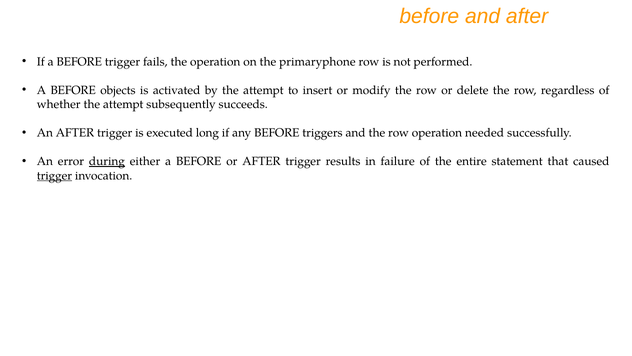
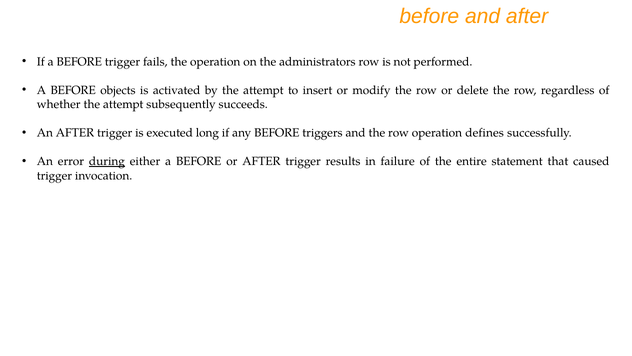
primaryphone: primaryphone -> administrators (317, 62)
needed: needed -> defines (485, 133)
trigger underline: present -> none (54, 175)
